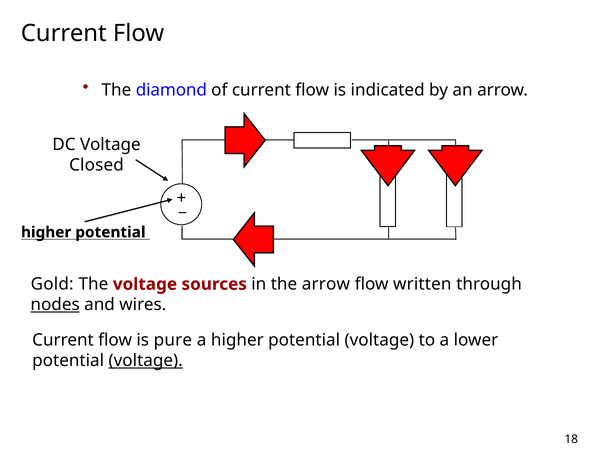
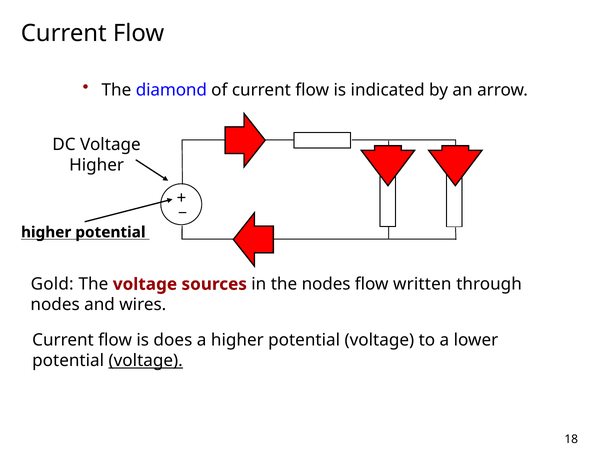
Closed: Closed -> Higher (97, 165)
the arrow: arrow -> nodes (326, 284)
nodes underline: present -> none (55, 305)
pure: pure -> does (173, 341)
